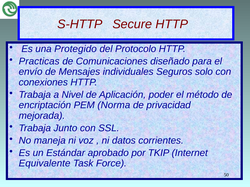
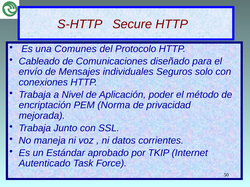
Protegido: Protegido -> Comunes (76, 49)
Practicas: Practicas -> Cableado (39, 61)
Equivalente: Equivalente -> Autenticado (45, 164)
